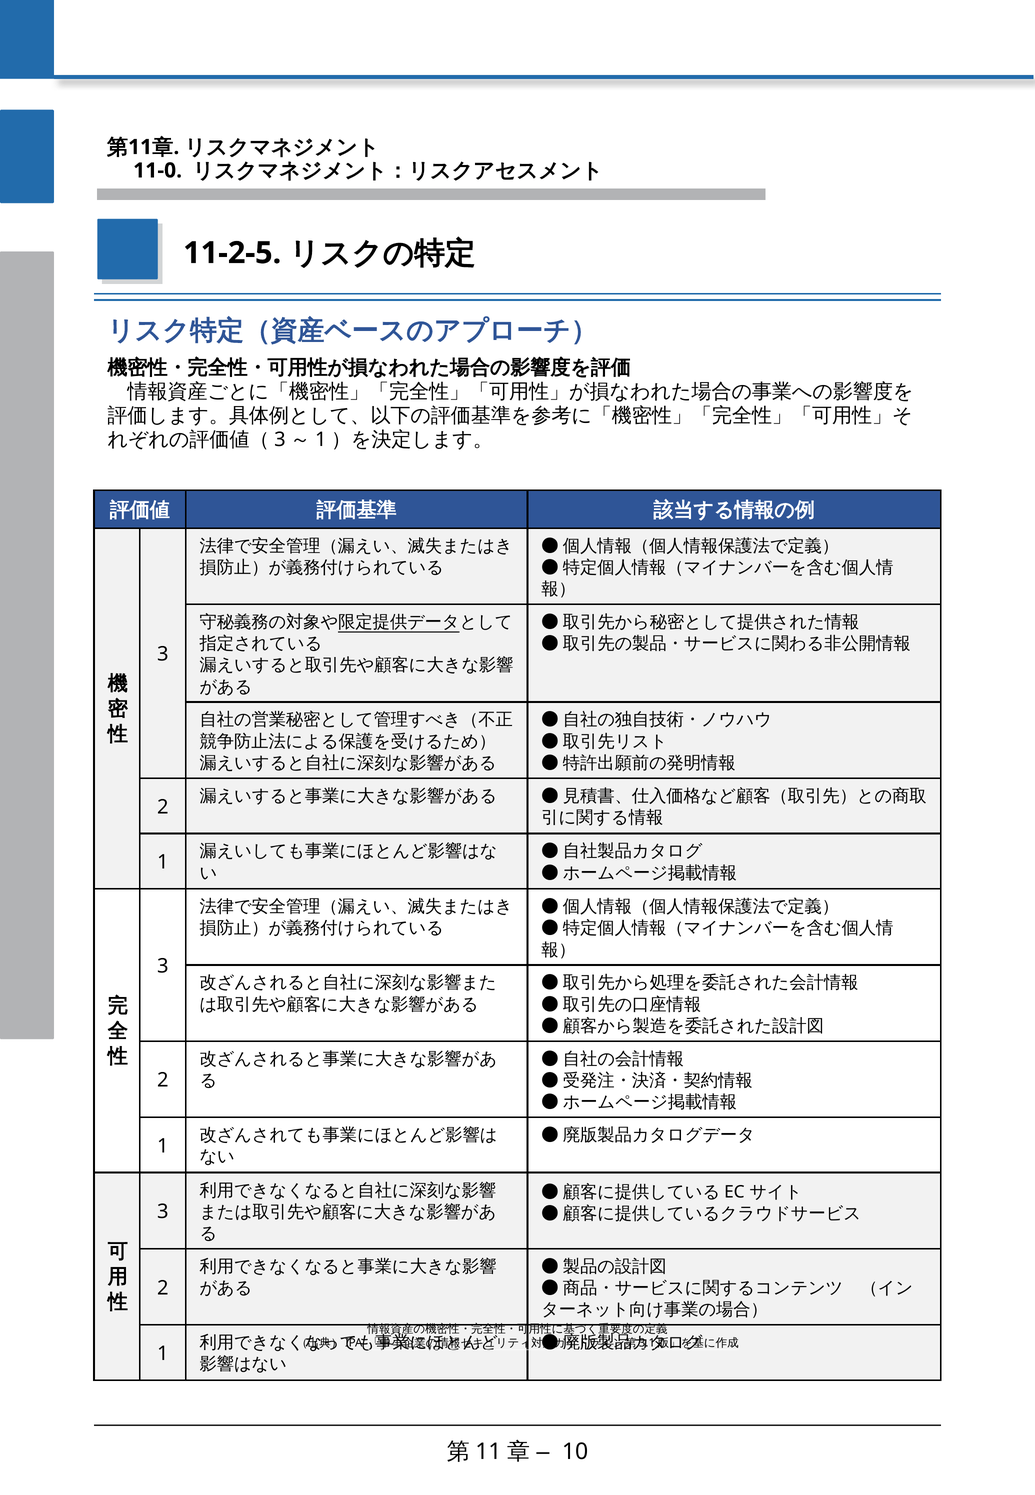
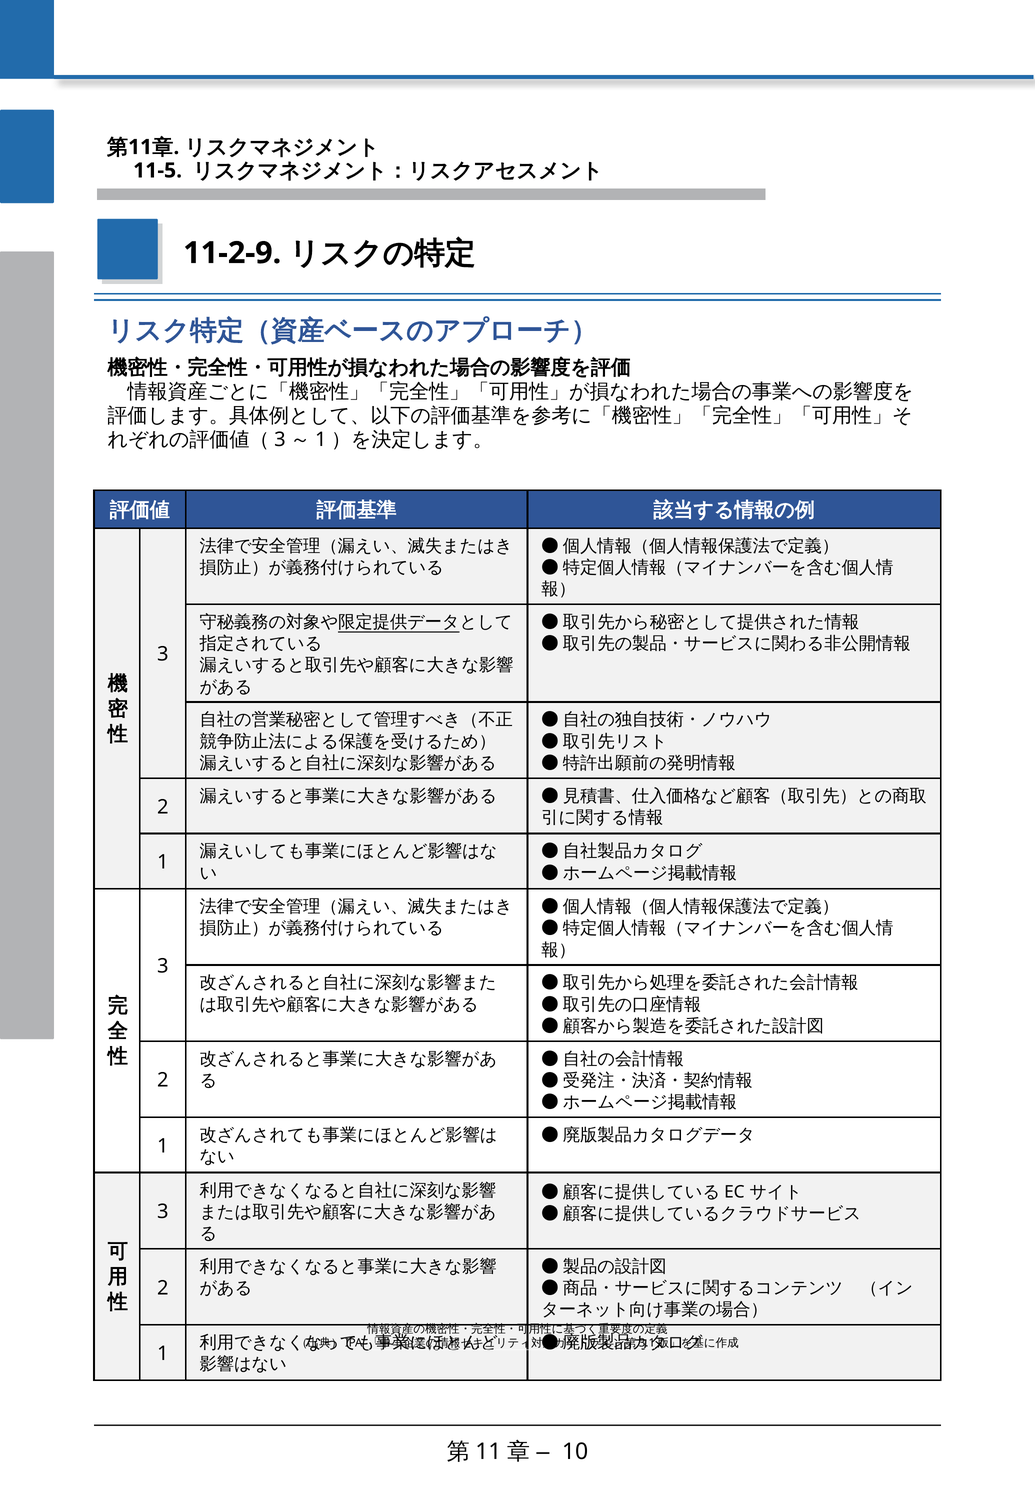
11-0: 11-0 -> 11-5 (158, 170)
11-2-5: 11-2-5 -> 11-2-9 (232, 253)
